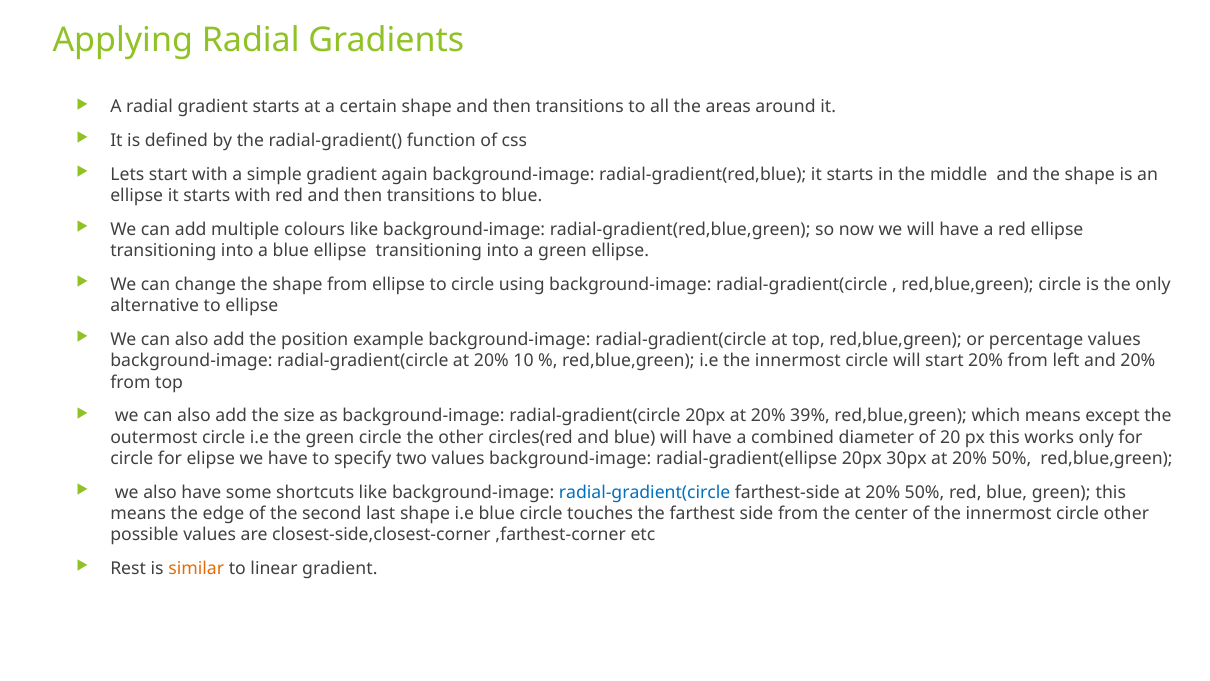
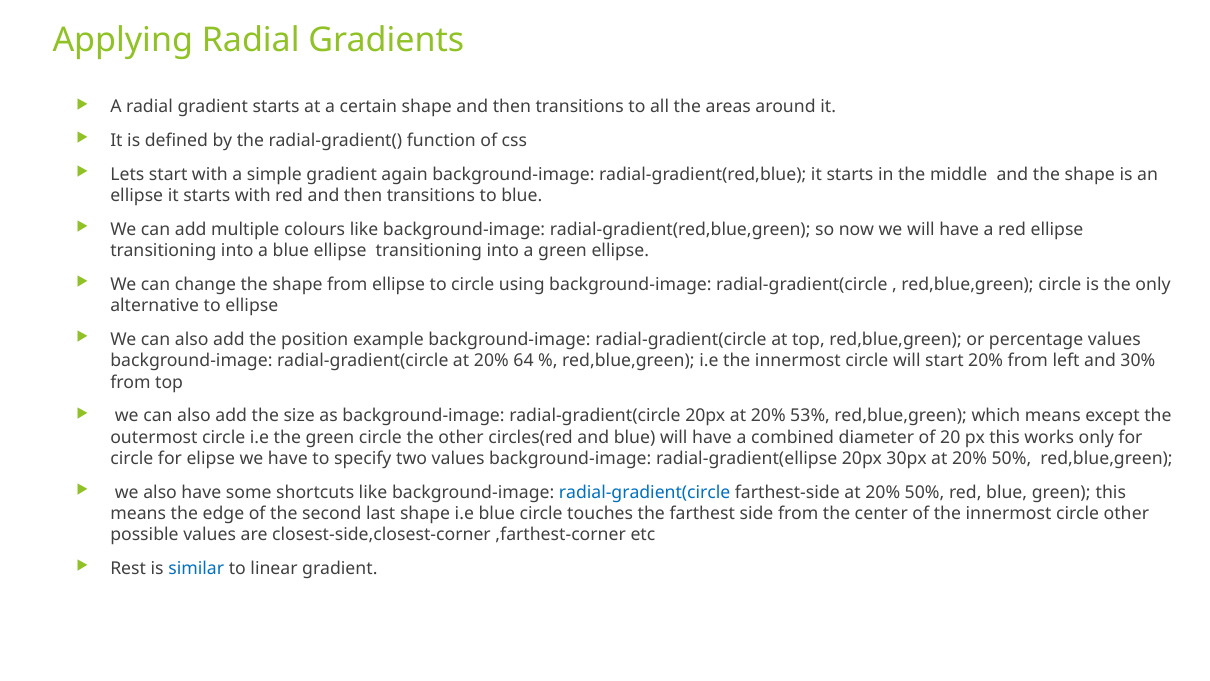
10: 10 -> 64 (524, 361)
and 20%: 20% -> 30% (1138, 361)
39%: 39% -> 53% (810, 416)
similar colour: orange -> blue (196, 568)
